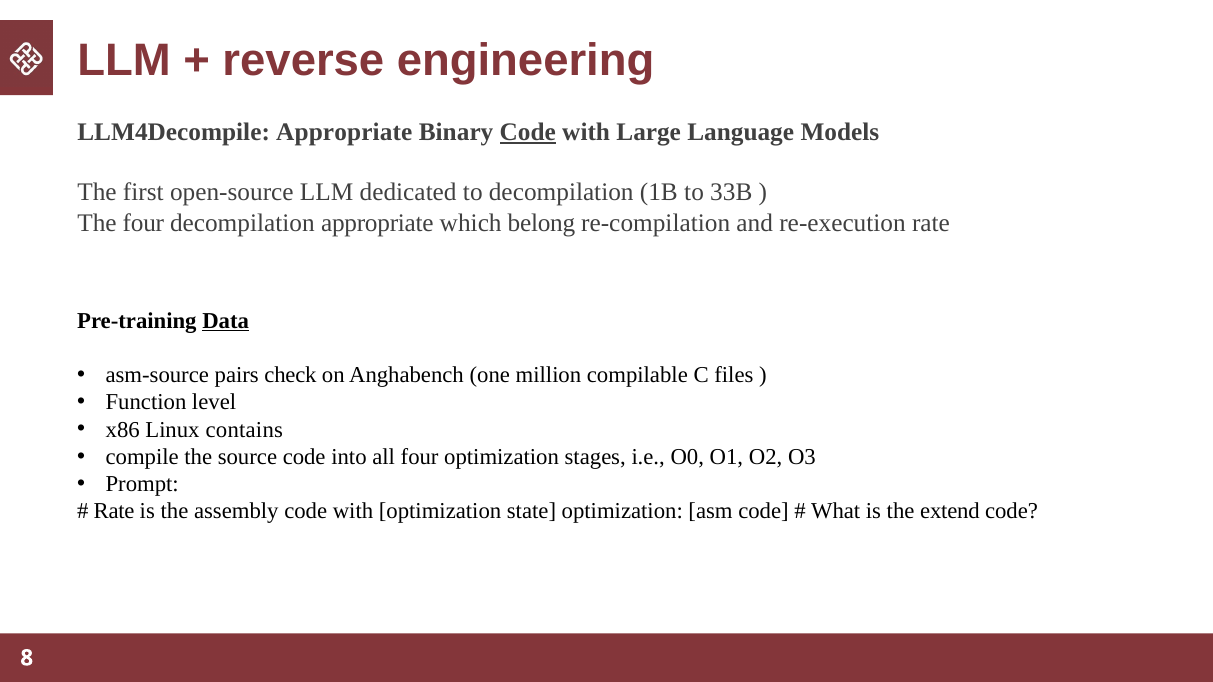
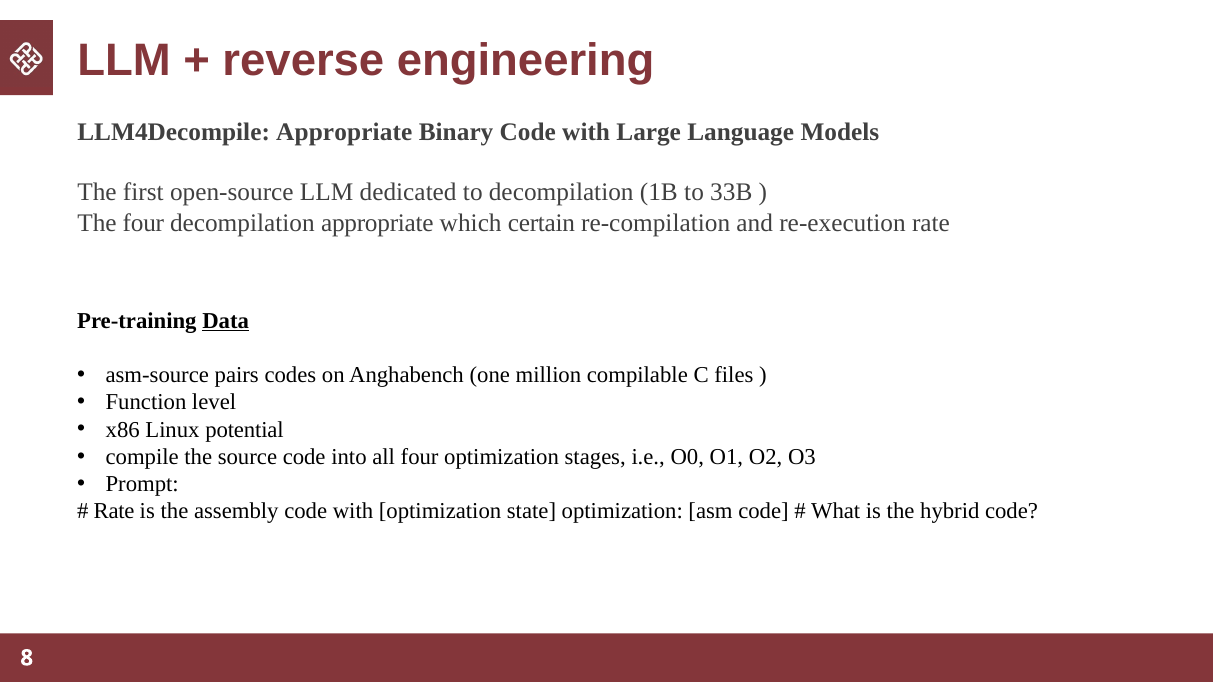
Code underline: present -> none (528, 132)
belong: belong -> certain (542, 223)
check: check -> codes (290, 375)
contains: contains -> potential (244, 430)
extend: extend -> hybrid (950, 512)
